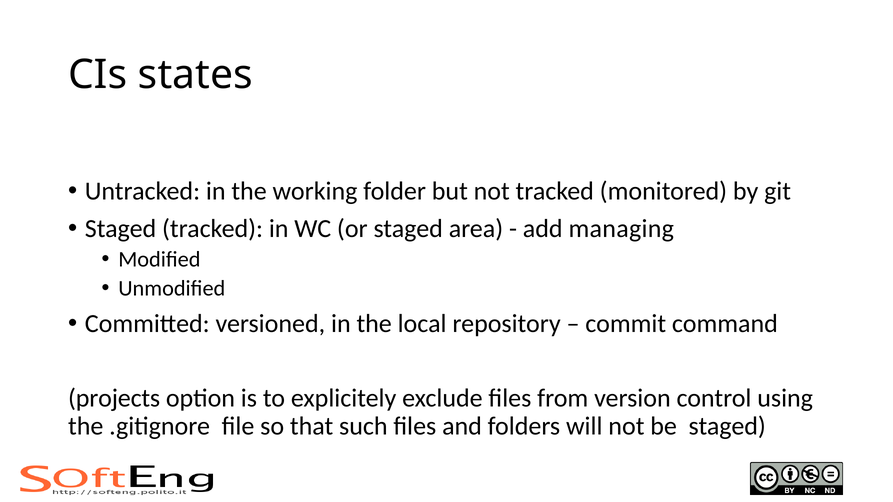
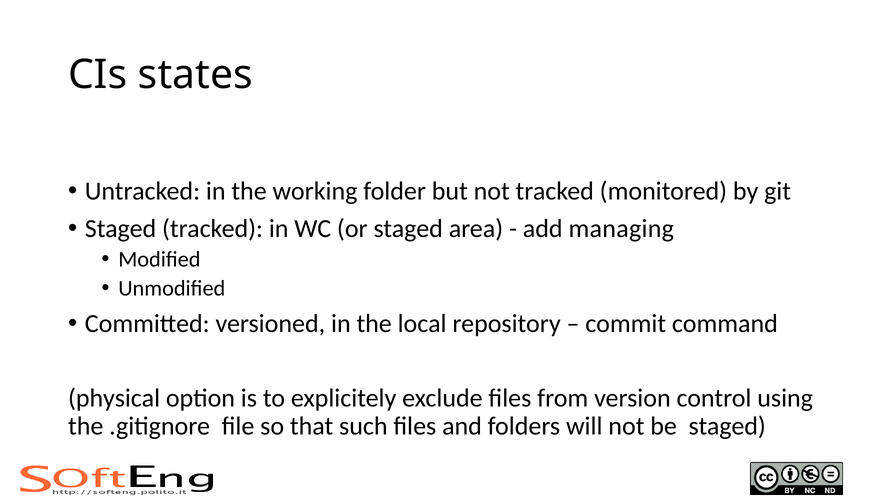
projects: projects -> physical (114, 398)
